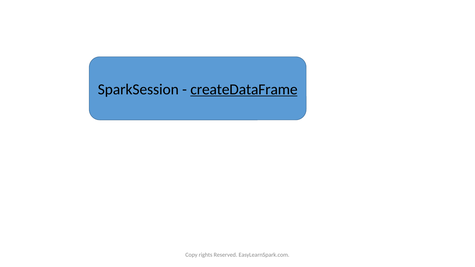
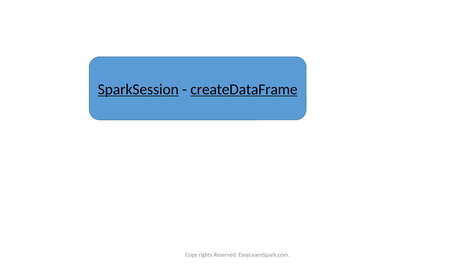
SparkSession underline: none -> present (138, 89)
